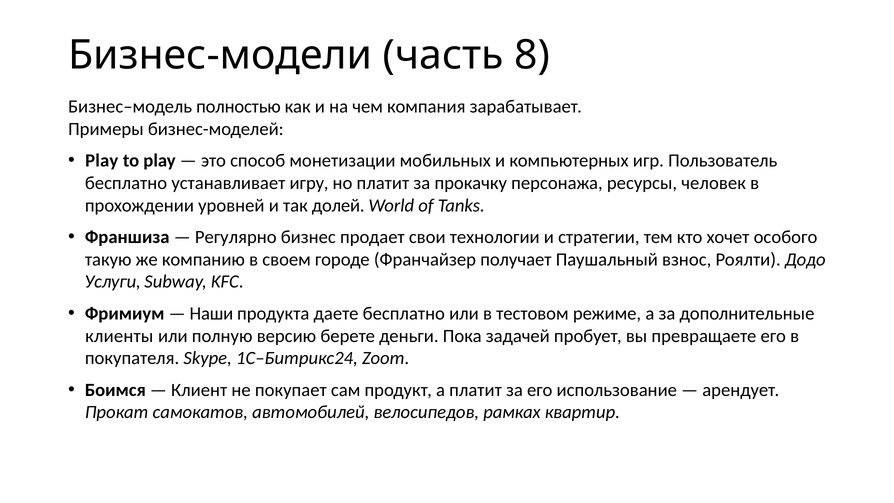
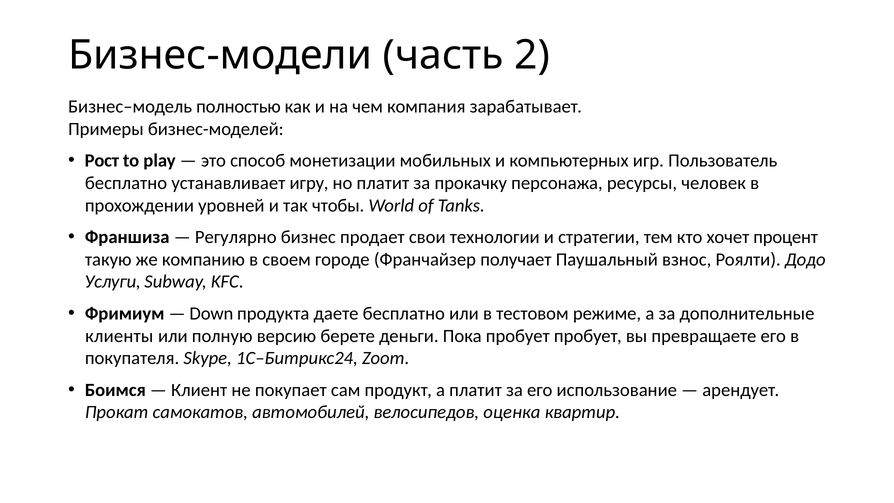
8: 8 -> 2 (532, 55)
Play: Play -> Рост (102, 161)
долей: долей -> чтобы (338, 205)
особого: особого -> процент (786, 237)
Наши: Наши -> Down (211, 313)
Пока задачей: задачей -> пробует (518, 336)
рамках: рамках -> оценка (512, 412)
